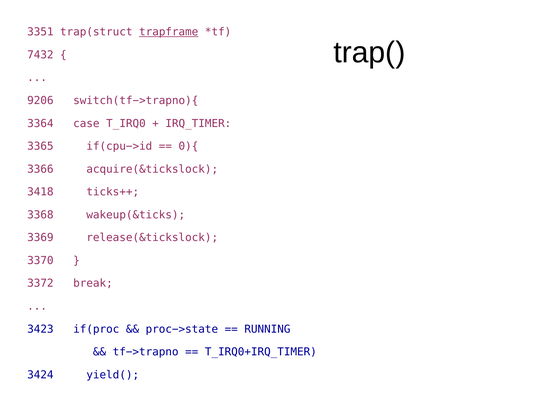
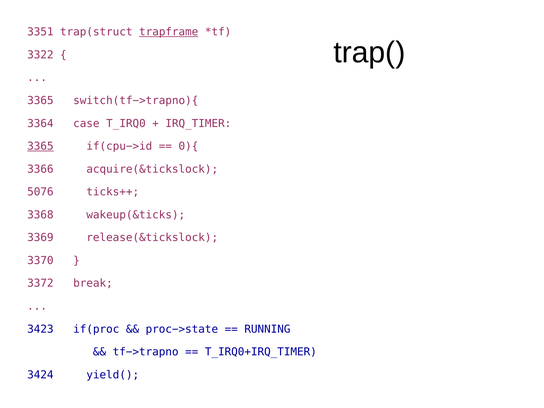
7432: 7432 -> 3322 (40, 55)
9206: 9206 -> 3365 (40, 101)
3365 underline: none -> present (40, 146)
3418: 3418 -> 5076 (40, 192)
